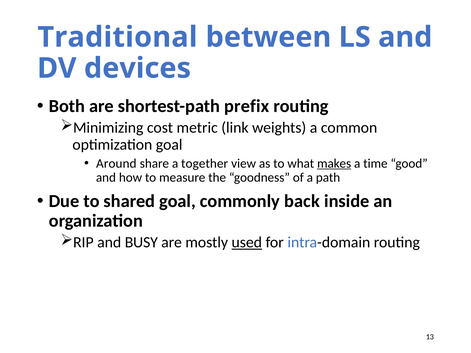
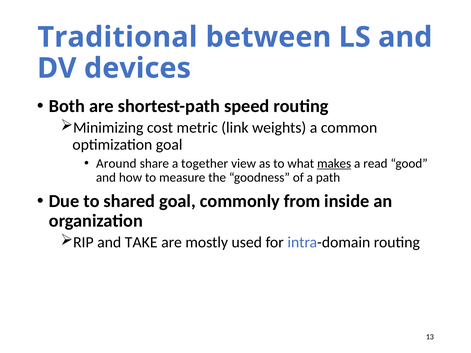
prefix: prefix -> speed (247, 106)
time: time -> read (375, 164)
back: back -> from (302, 201)
BUSY: BUSY -> TAKE (141, 243)
used underline: present -> none (247, 243)
